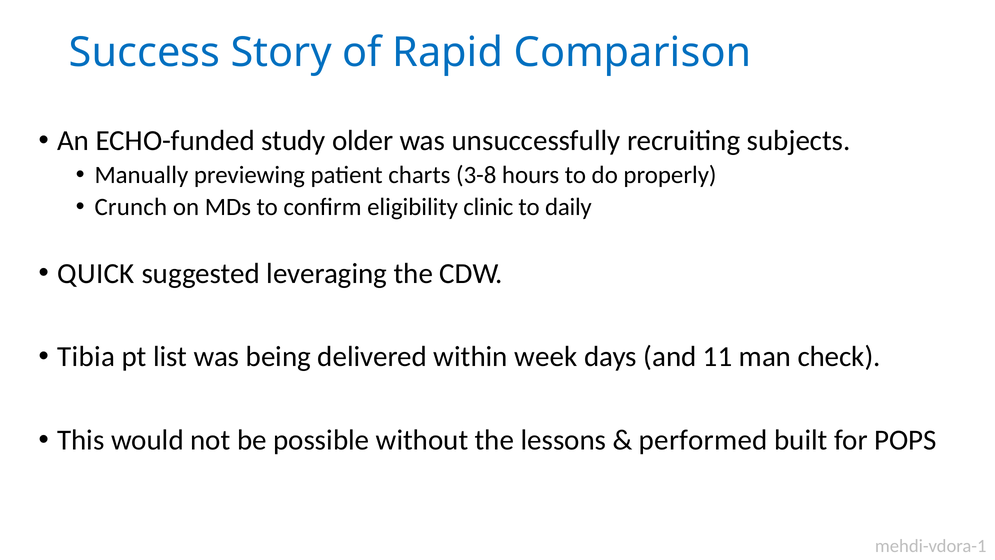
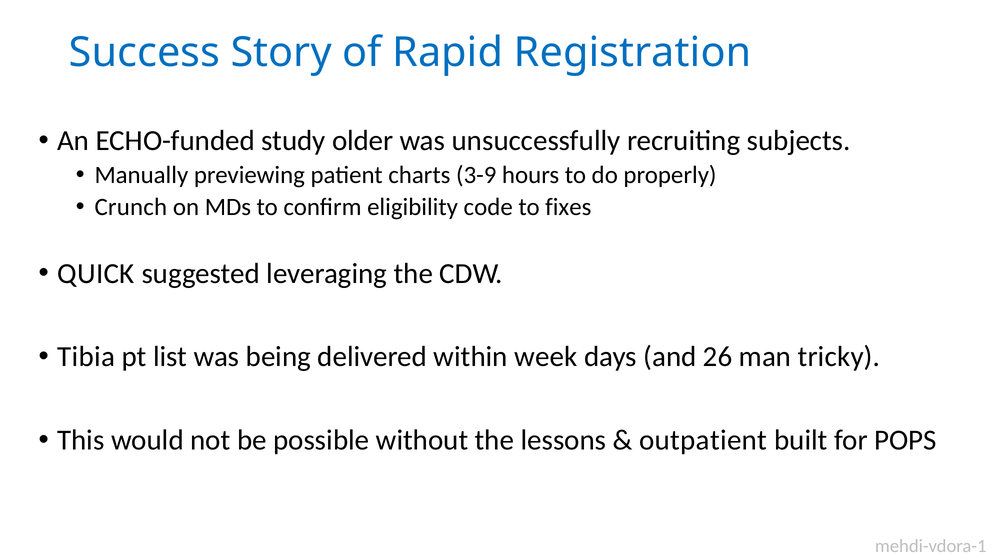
Comparison: Comparison -> Registration (633, 53)
3-8: 3-8 -> 3-9 (476, 175)
clinic: clinic -> code (488, 207)
daily: daily -> fixes (568, 207)
11: 11 -> 26 (718, 357)
check: check -> tricky (839, 357)
performed: performed -> outpatient (703, 440)
